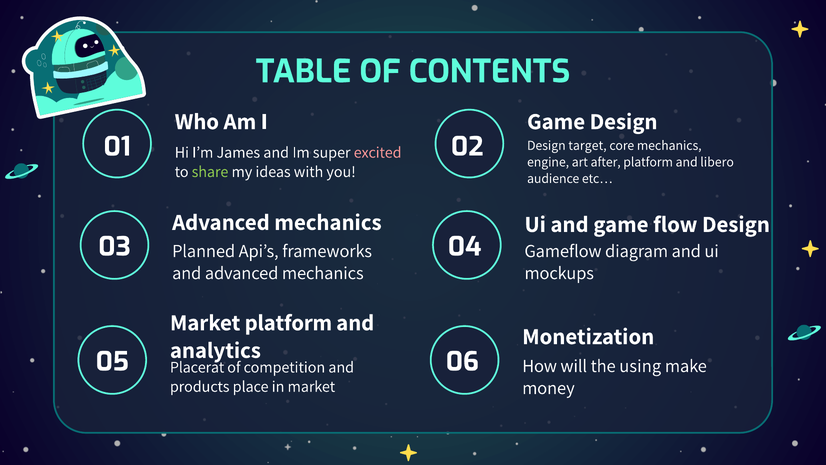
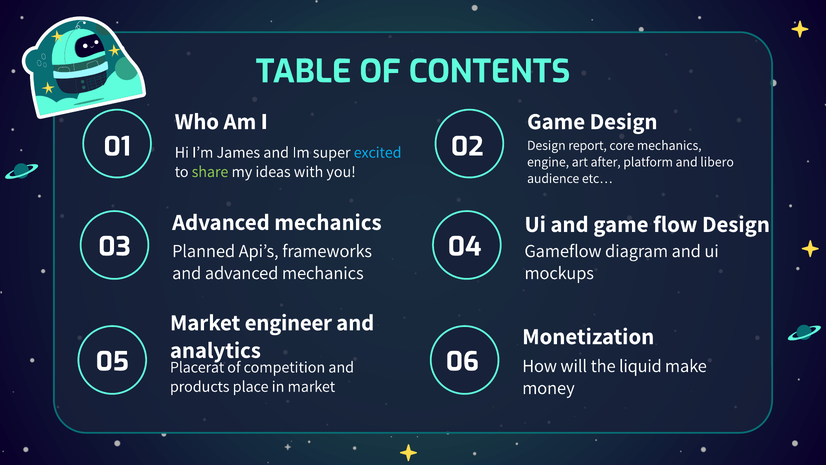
target: target -> report (588, 145)
excited colour: pink -> light blue (378, 152)
Market platform: platform -> engineer (288, 322)
using: using -> liquid (640, 366)
